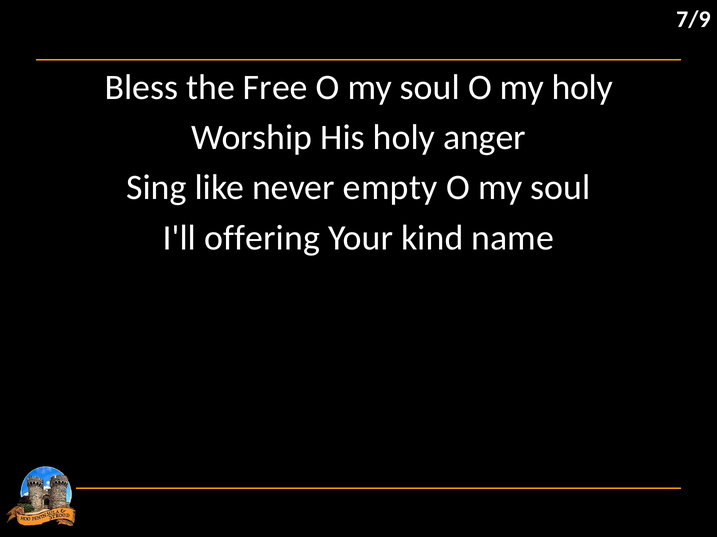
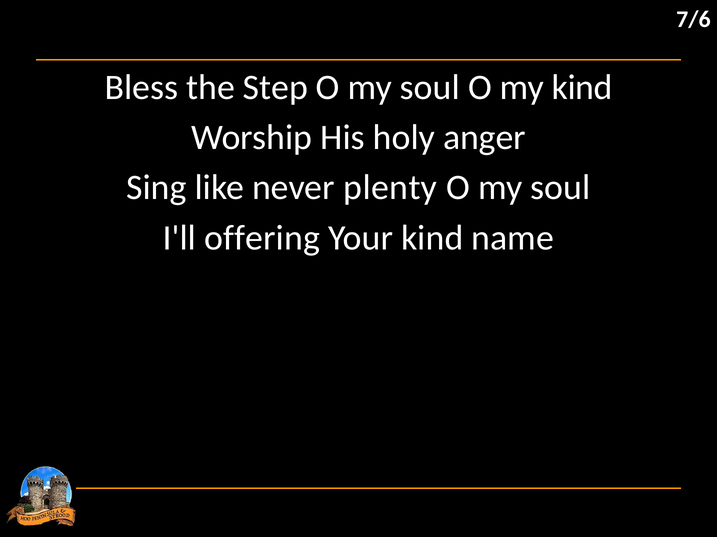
7/9: 7/9 -> 7/6 (693, 20)
Free: Free -> Step (275, 88)
my holy: holy -> kind (582, 88)
empty: empty -> plenty (390, 188)
